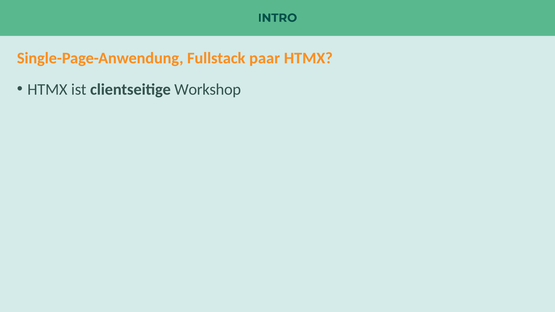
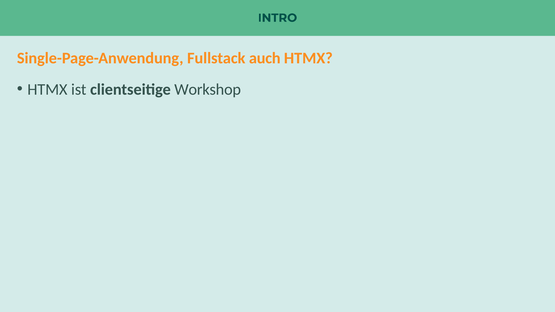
paar: paar -> auch (265, 58)
